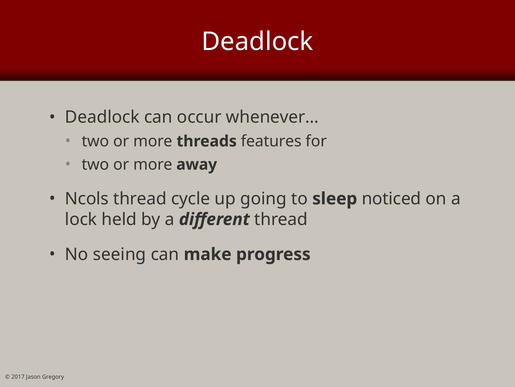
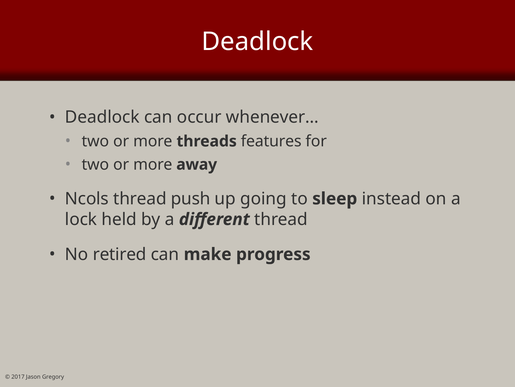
cycle: cycle -> push (191, 198)
noticed: noticed -> instead (391, 198)
seeing: seeing -> retired (120, 254)
